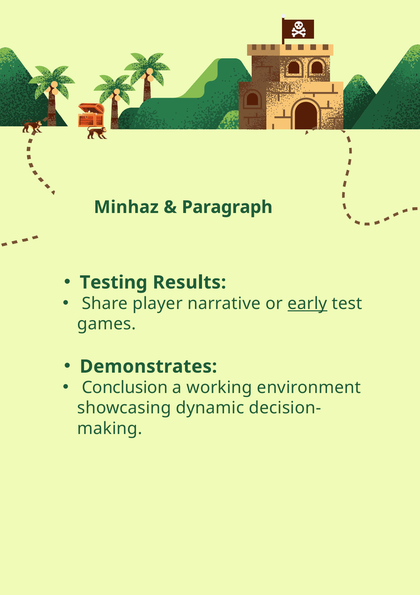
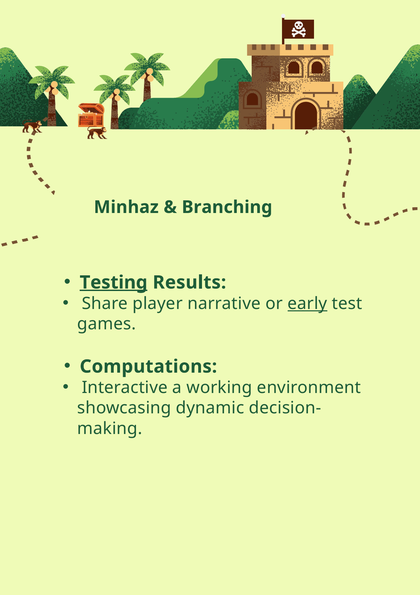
Paragraph: Paragraph -> Branching (227, 207)
Testing underline: none -> present (114, 282)
Demonstrates: Demonstrates -> Computations (148, 366)
Conclusion: Conclusion -> Interactive (125, 387)
